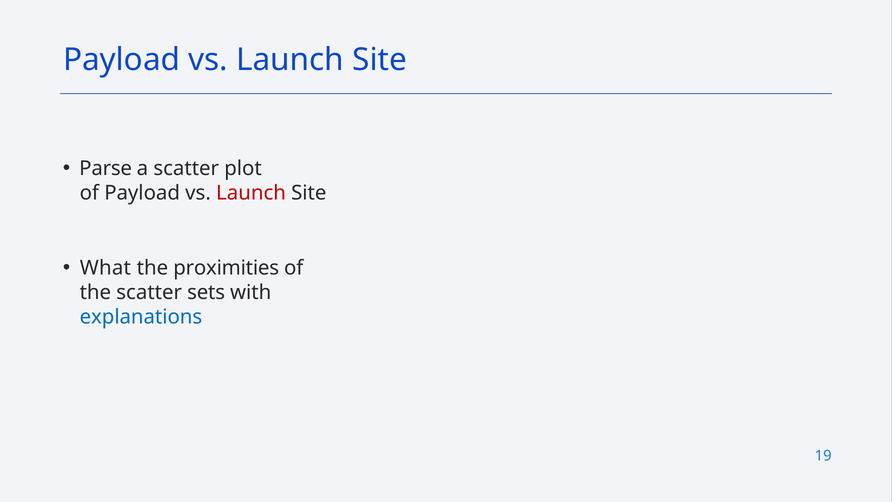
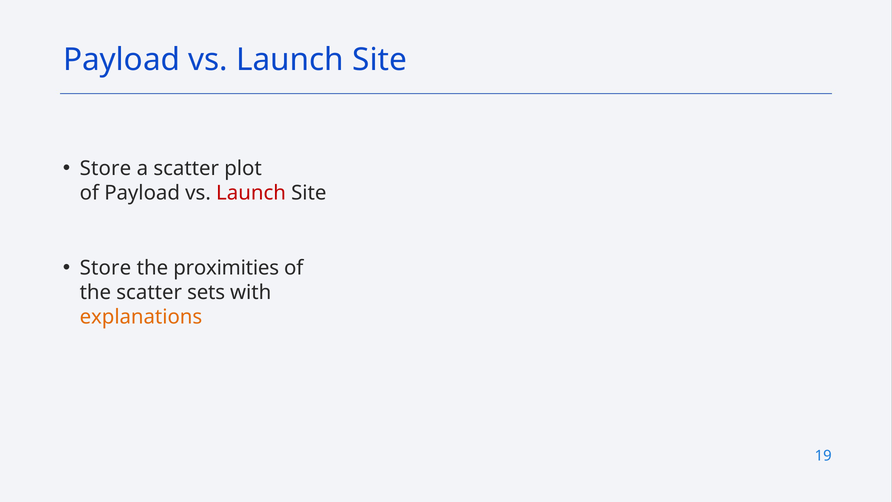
Parse: Parse -> Store (105, 168)
What: What -> Store (105, 268)
explanations colour: blue -> orange (141, 317)
